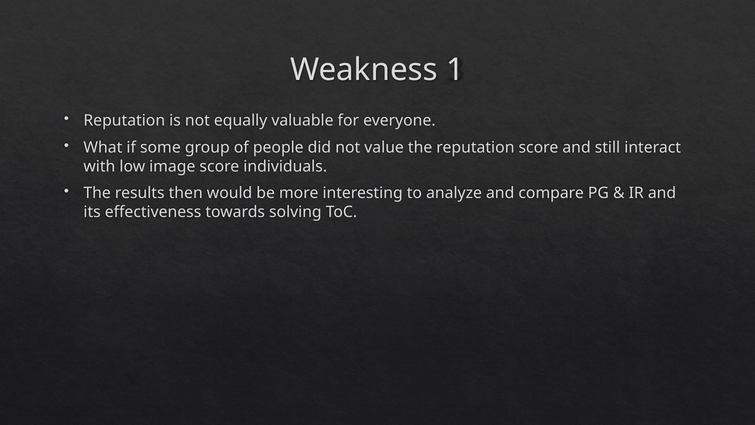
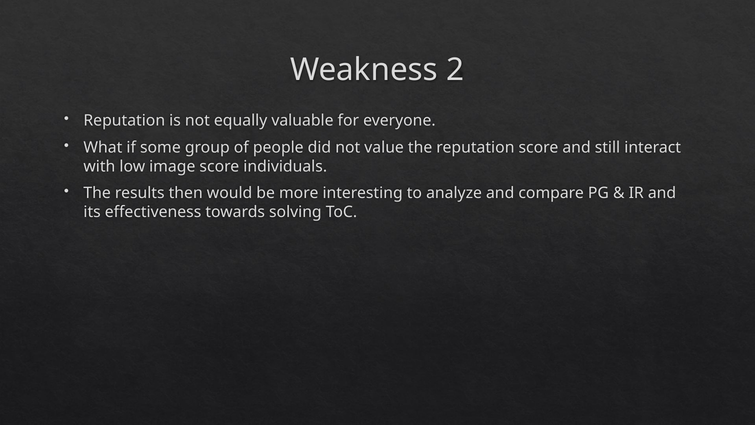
1: 1 -> 2 (455, 70)
